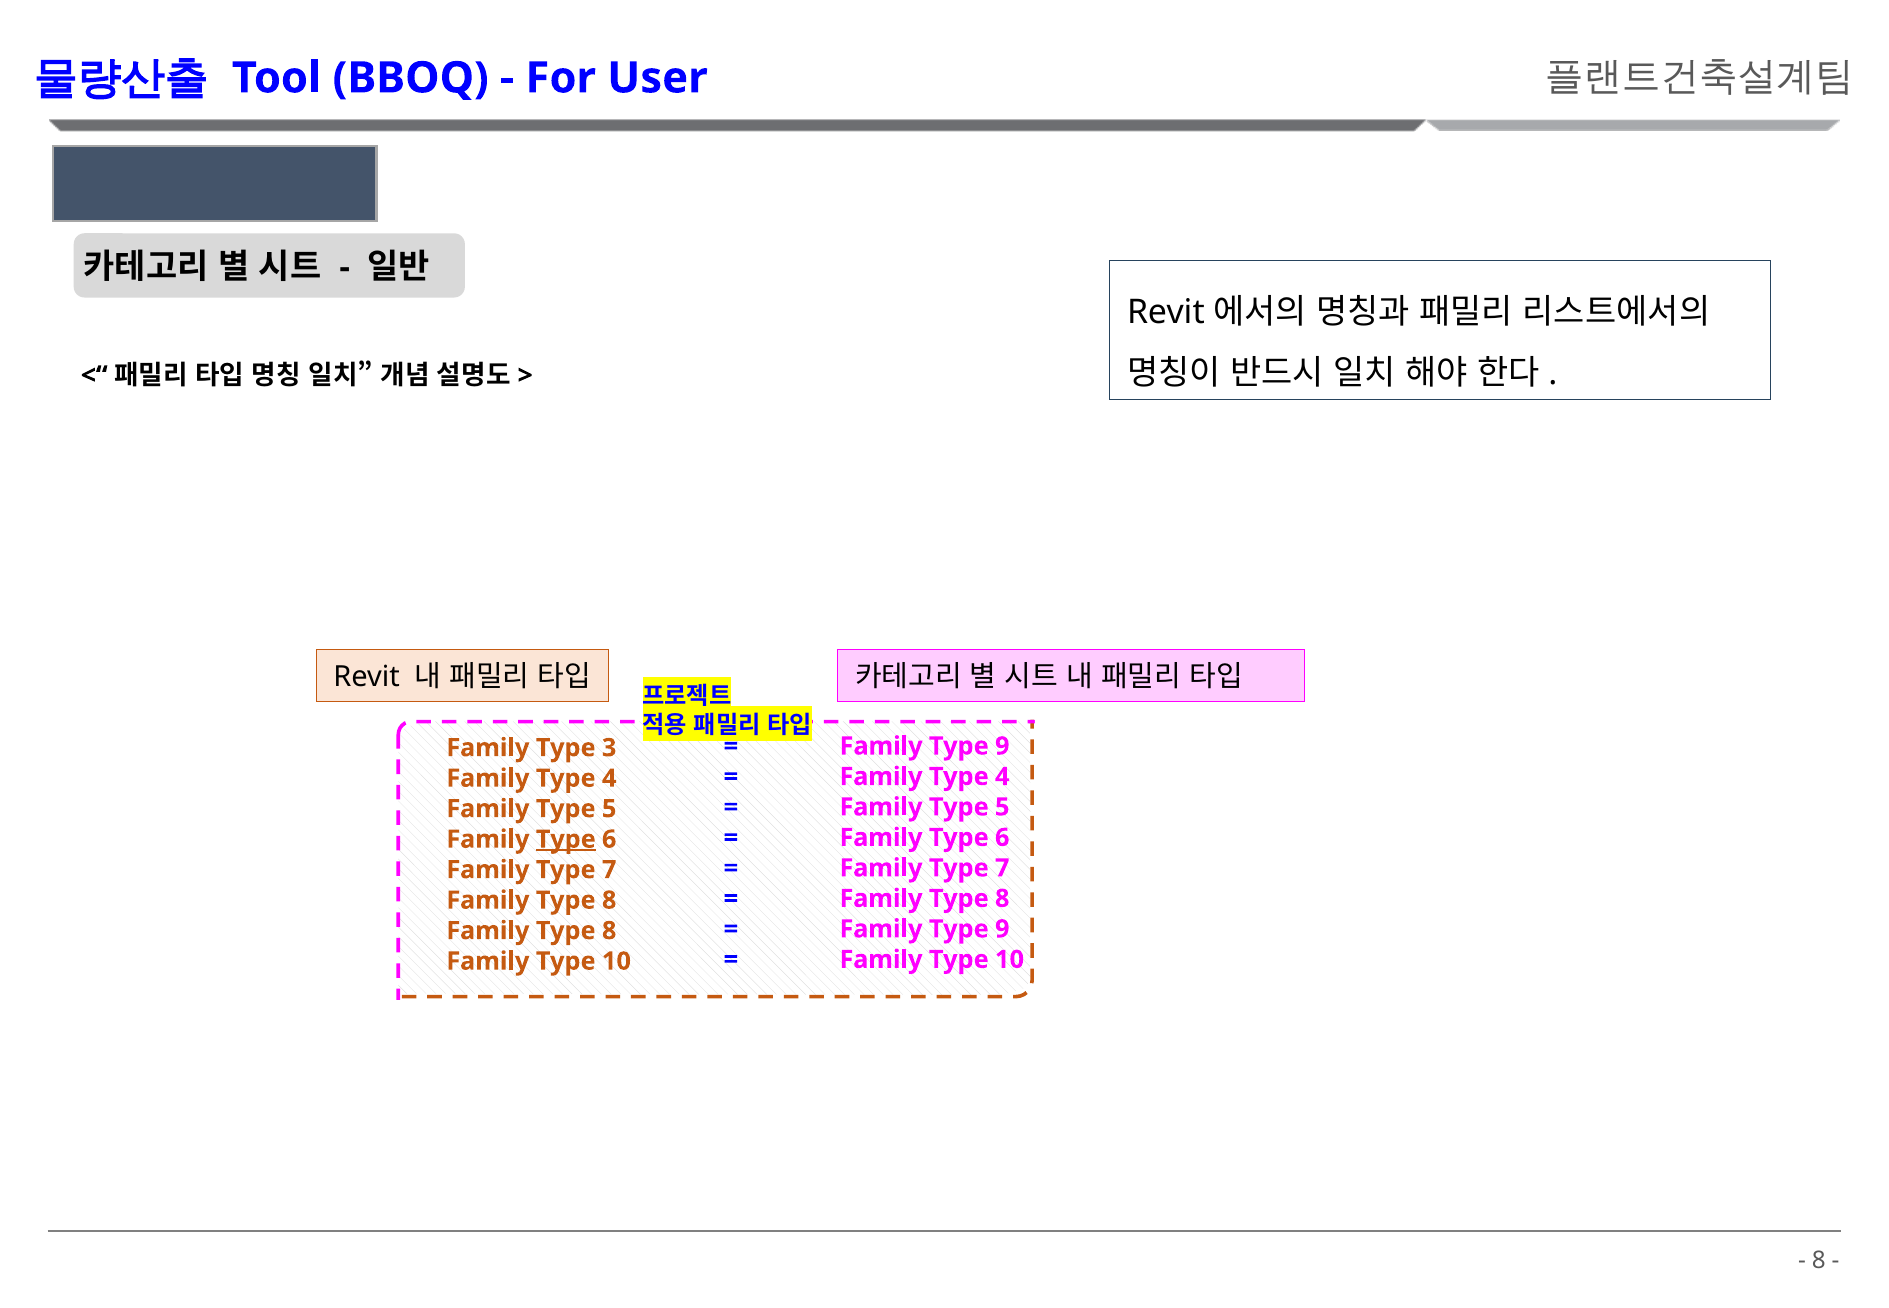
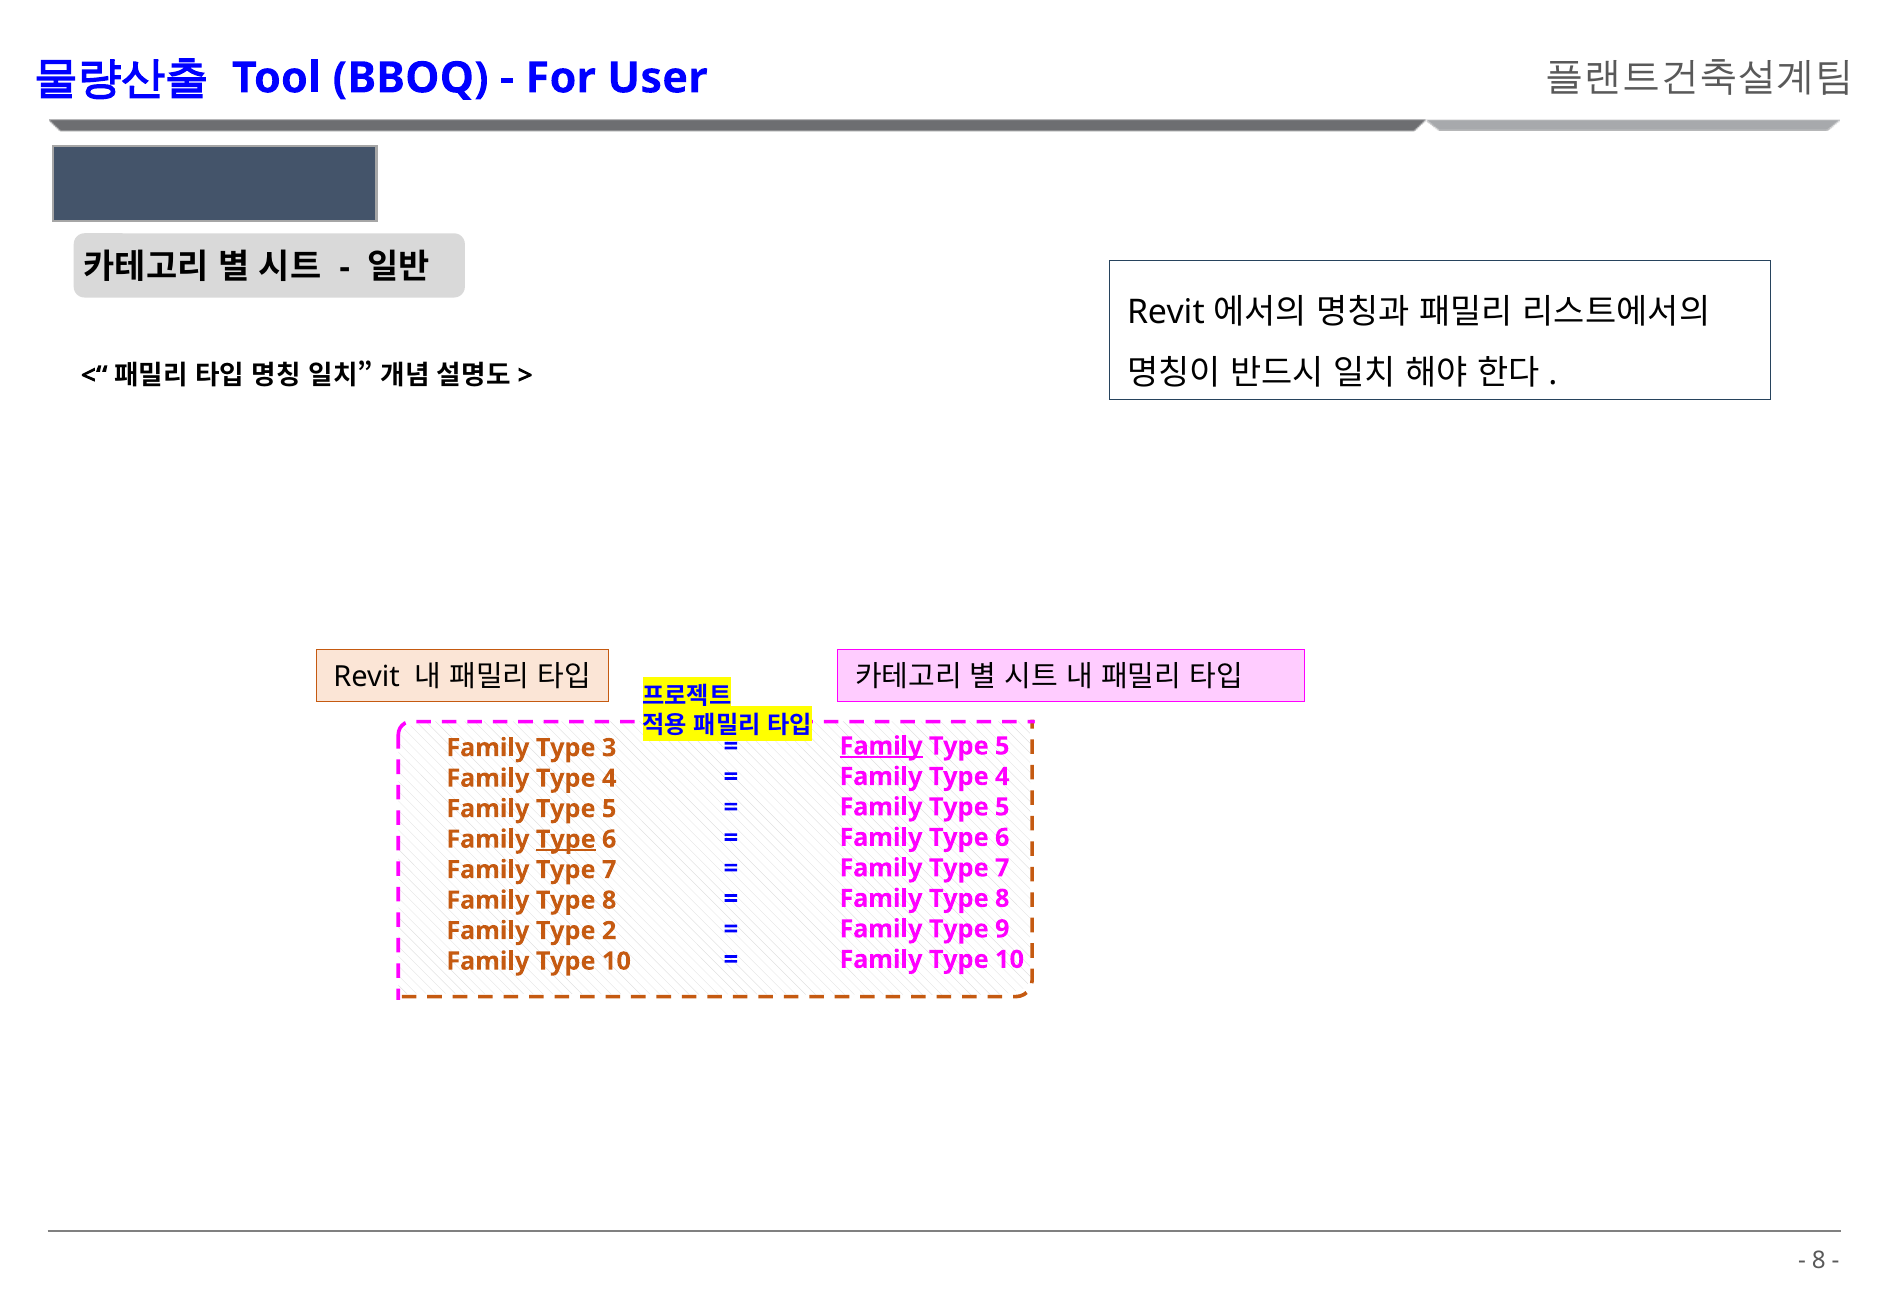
Family underline: none -> present (881, 746)
9: 9 -> 5 (1002, 746)
8: 8 -> 2 (609, 931)
